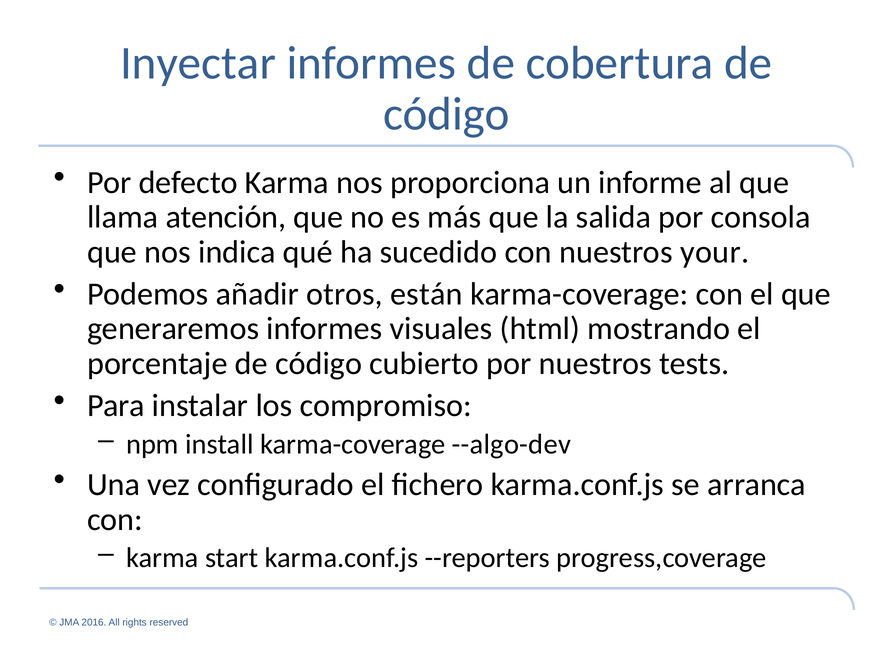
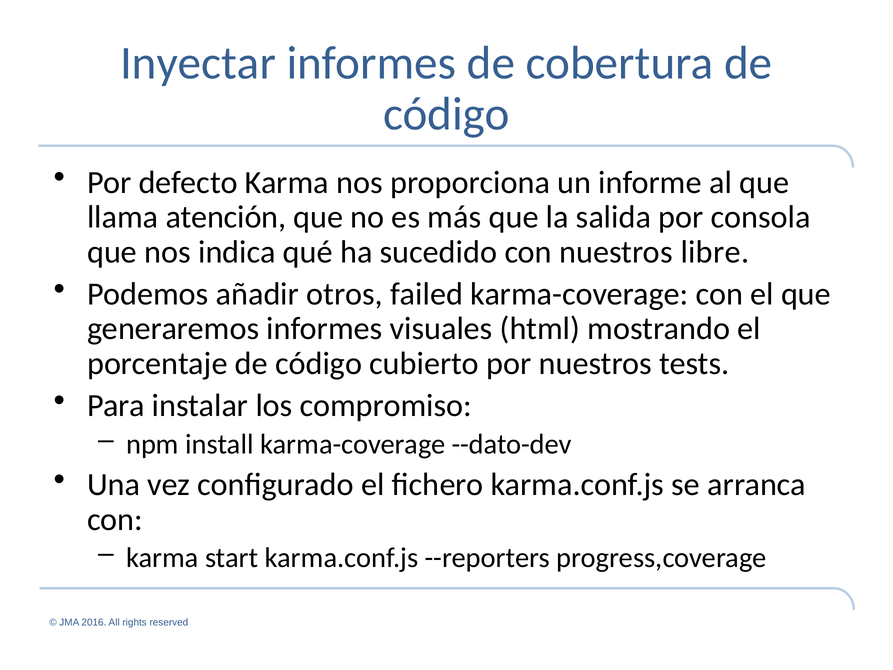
your: your -> libre (715, 252)
están: están -> failed (427, 294)
--algo-dev: --algo-dev -> --dato-dev (512, 444)
